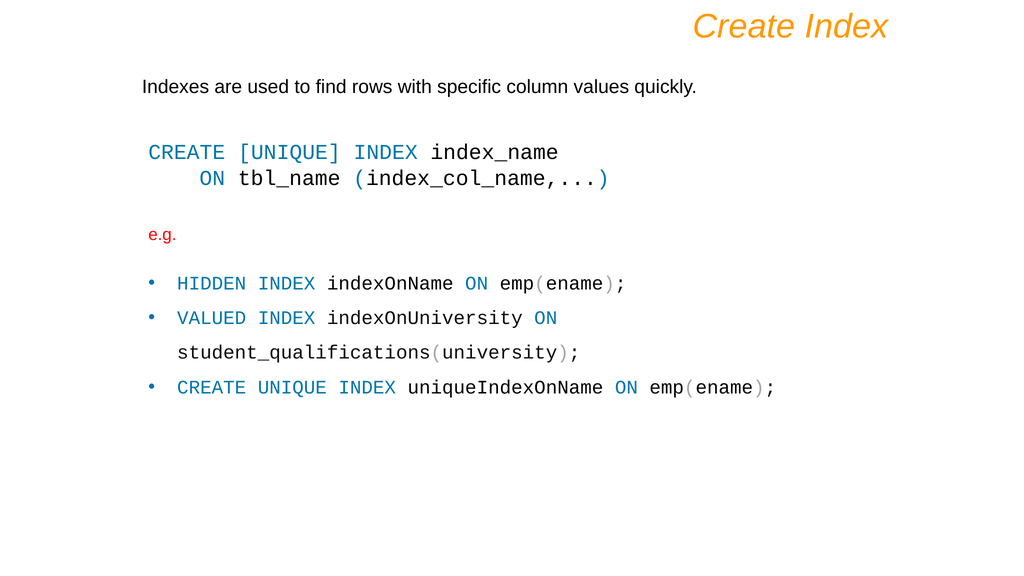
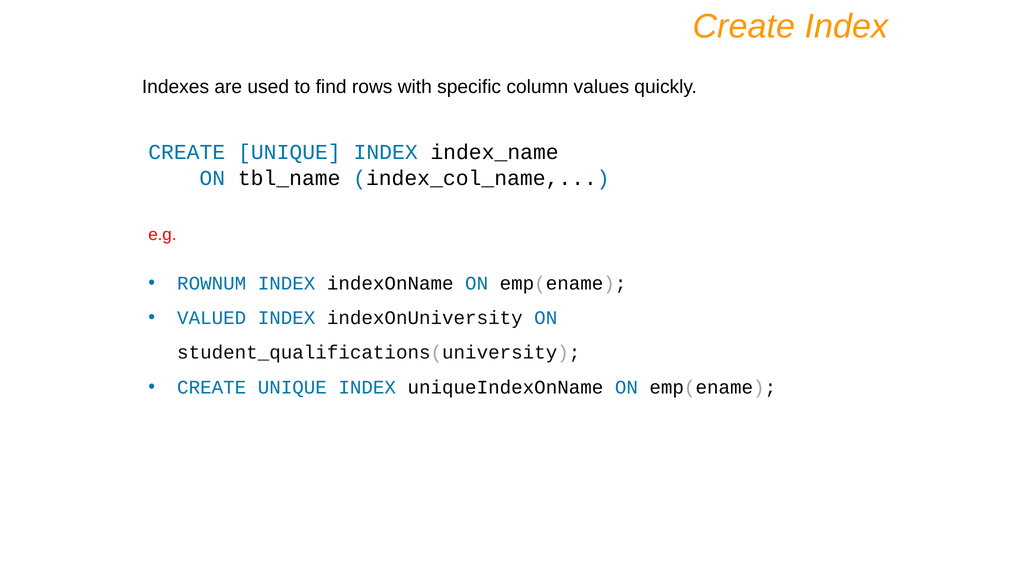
HIDDEN: HIDDEN -> ROWNUM (212, 284)
